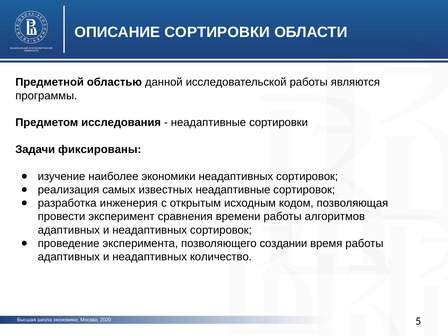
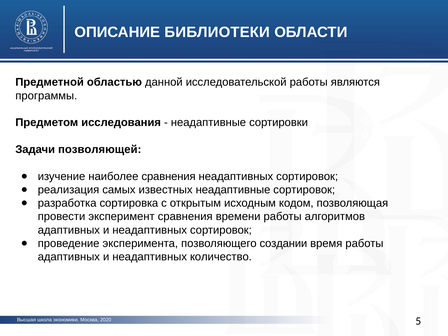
ОПИСАНИЕ СОРТИРОВКИ: СОРТИРОВКИ -> БИБЛИОТЕКИ (217, 32)
фиксированы: фиксированы -> позволяющей (100, 149)
наиболее экономики: экономики -> сравнения (169, 176)
инженерия: инженерия -> сортировка (129, 203)
